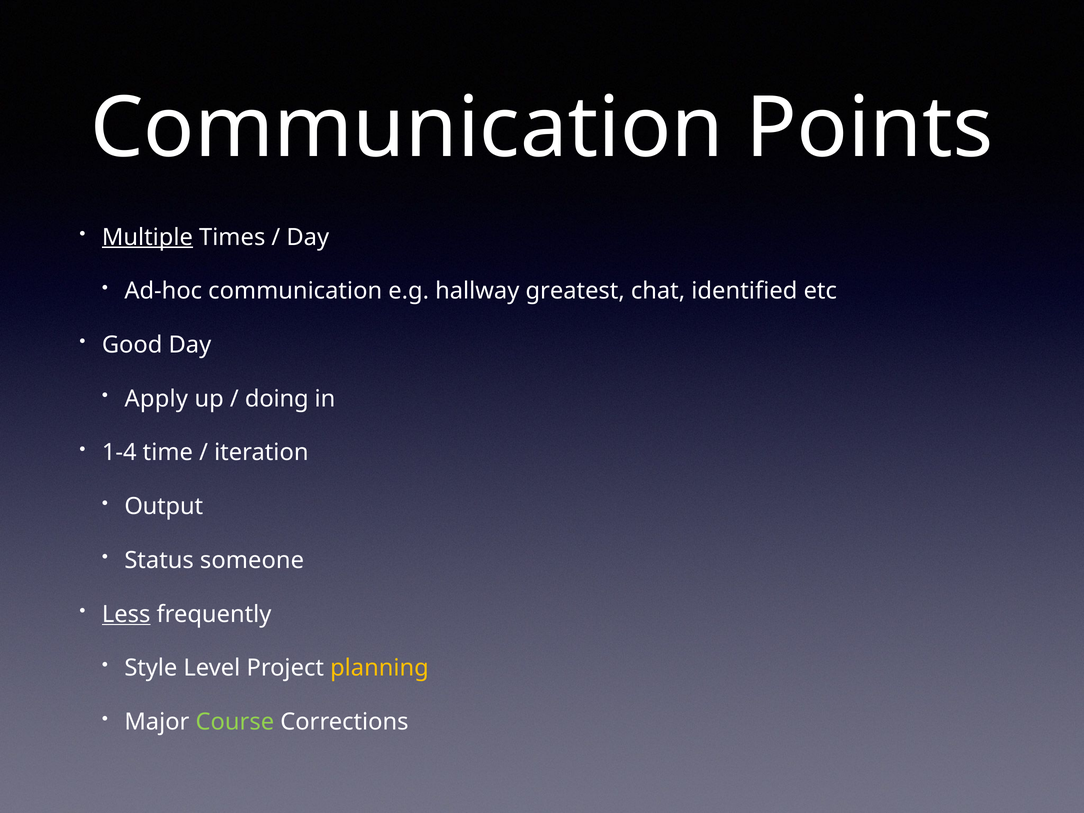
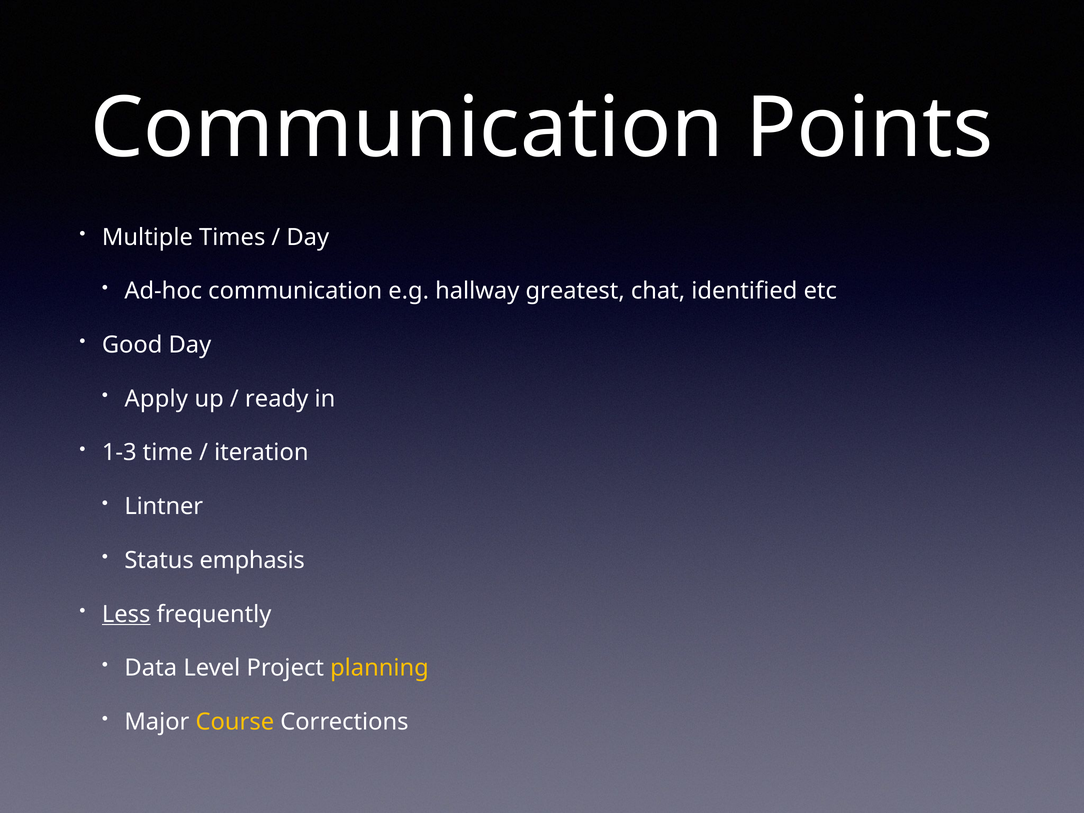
Multiple underline: present -> none (147, 237)
doing: doing -> ready (277, 399)
1-4: 1-4 -> 1-3 (119, 453)
Output: Output -> Lintner (164, 507)
someone: someone -> emphasis (252, 560)
Style: Style -> Data (151, 668)
Course colour: light green -> yellow (235, 722)
